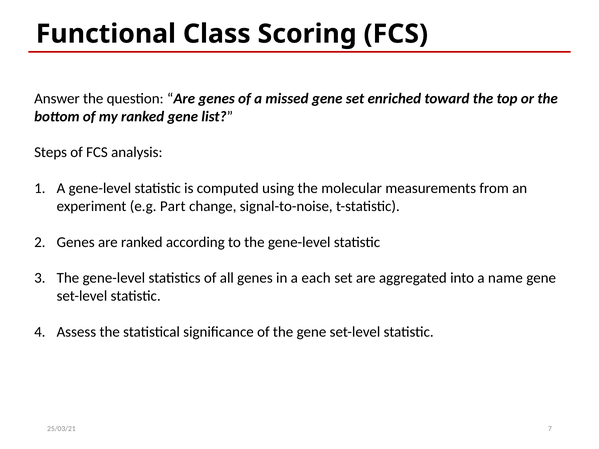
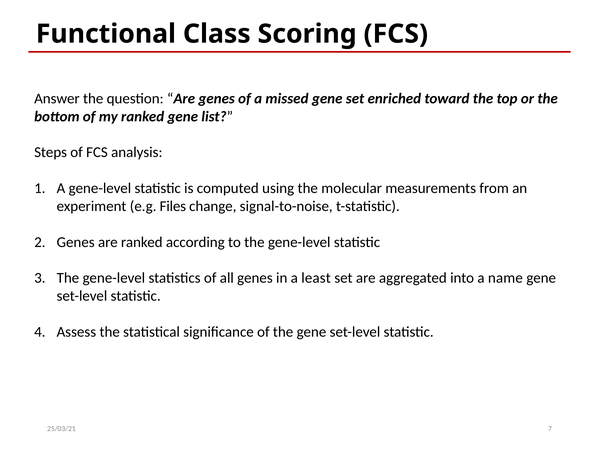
Part: Part -> Files (173, 206)
each: each -> least (316, 278)
